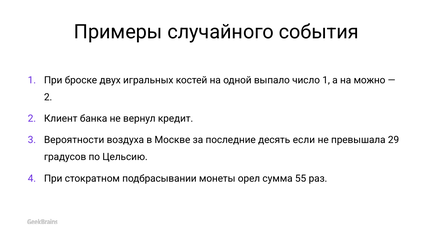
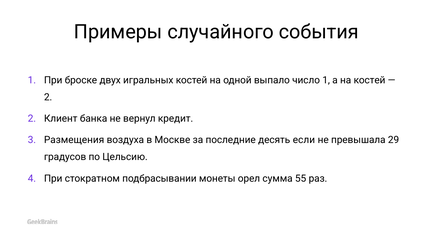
на можно: можно -> костей (370, 80)
Вероятности: Вероятности -> Размещения (74, 140)
